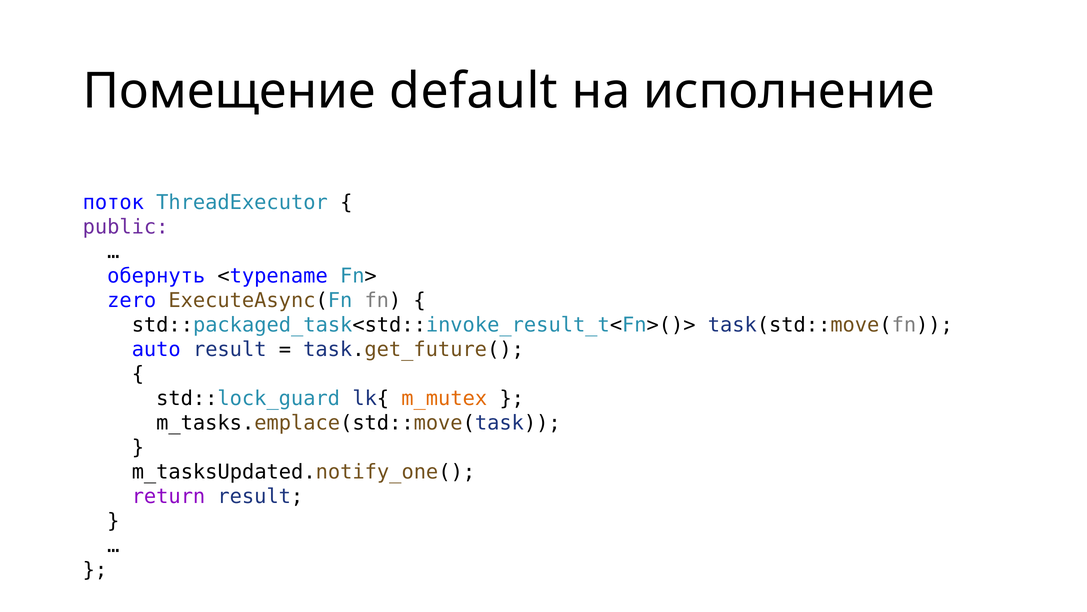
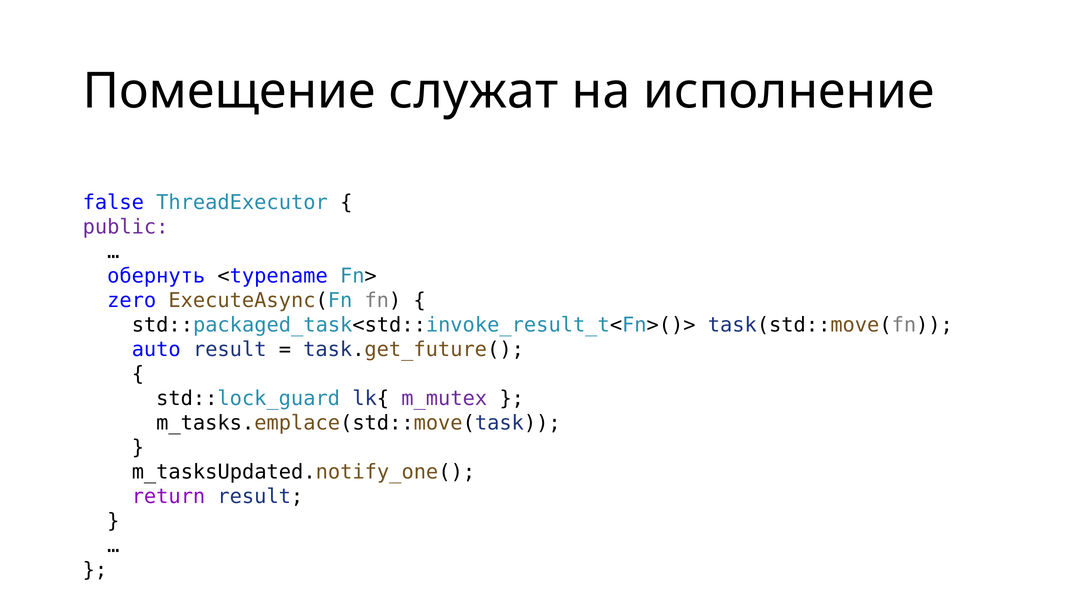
default: default -> служат (474, 91)
поток: поток -> false (113, 203)
m_mutex colour: orange -> purple (444, 398)
